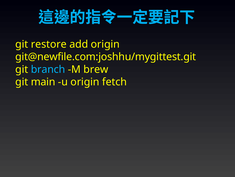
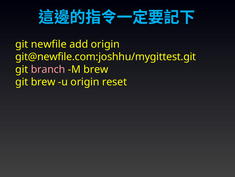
restore: restore -> newfile (49, 44)
branch colour: light blue -> pink (48, 69)
git main: main -> brew (43, 82)
fetch: fetch -> reset (115, 82)
